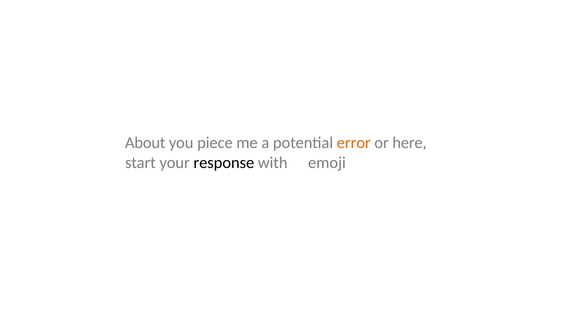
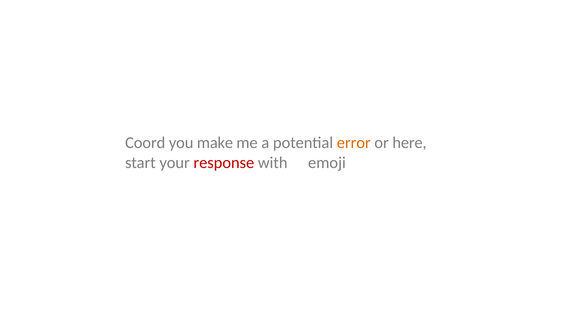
About: About -> Coord (145, 143)
piece: piece -> make (215, 143)
response colour: black -> red (224, 163)
